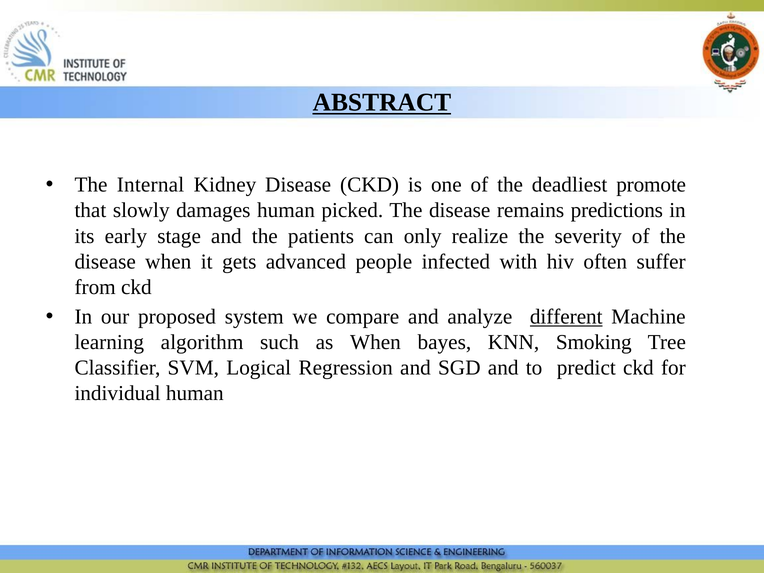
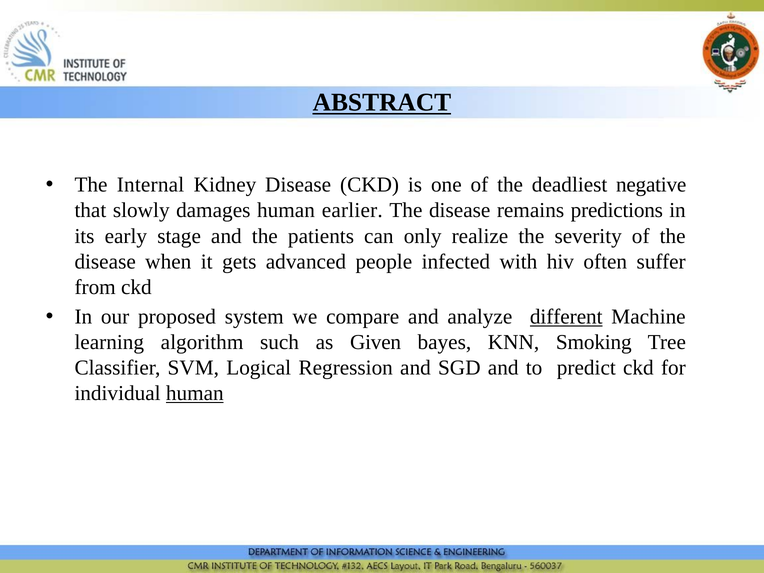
promote: promote -> negative (651, 185)
picked: picked -> earlier (352, 210)
as When: When -> Given (376, 342)
human underline: none -> present (195, 393)
